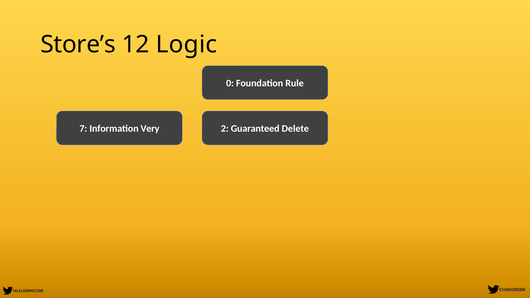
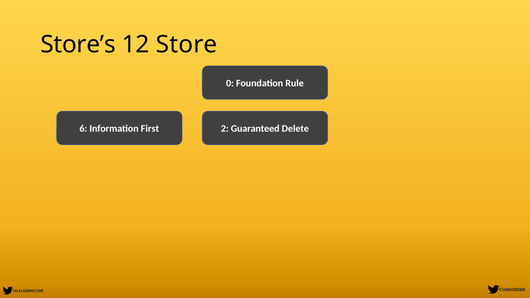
Logic: Logic -> Store (187, 45)
7: 7 -> 6 (83, 129)
Very: Very -> First (150, 129)
